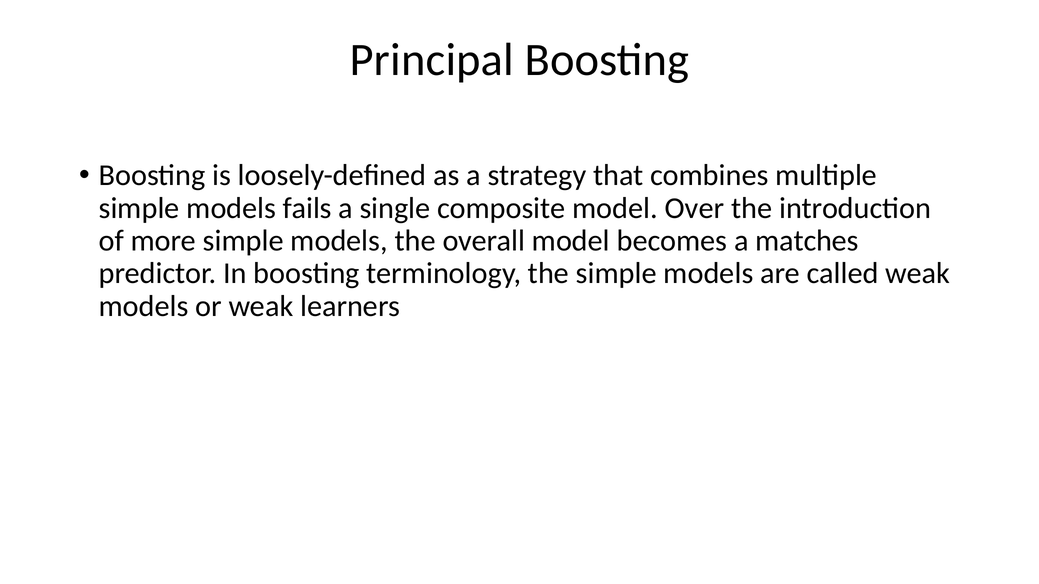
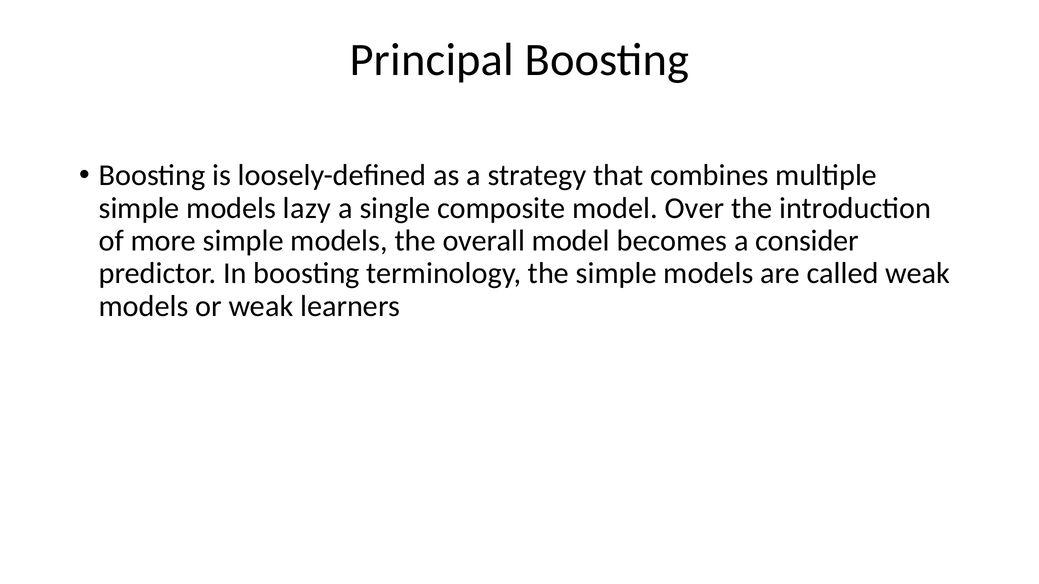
fails: fails -> lazy (307, 208)
matches: matches -> consider (807, 241)
